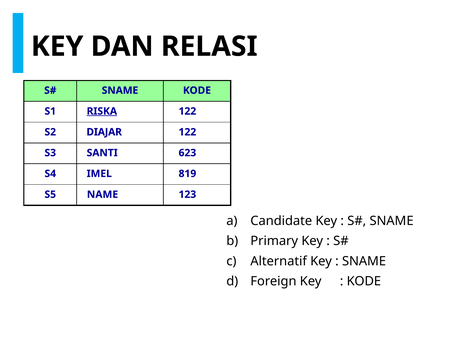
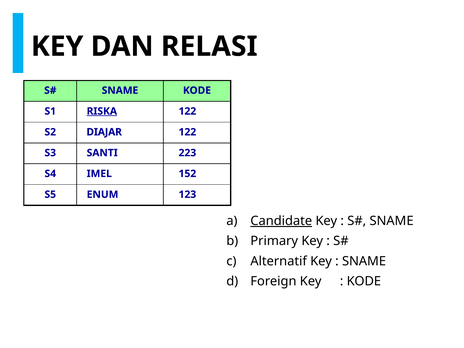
623: 623 -> 223 (187, 153)
819: 819 -> 152 (187, 174)
NAME: NAME -> ENUM (103, 194)
Candidate underline: none -> present (281, 221)
